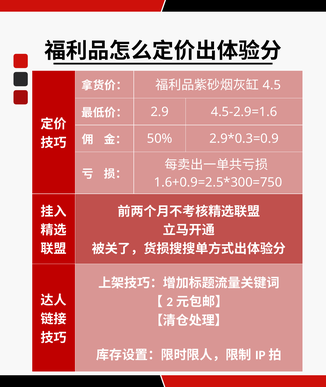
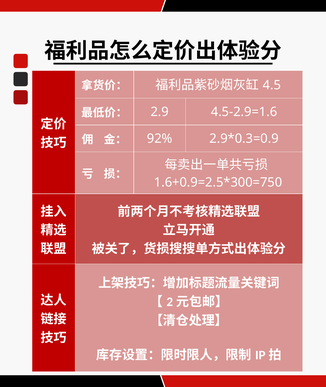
50%: 50% -> 92% (160, 139)
